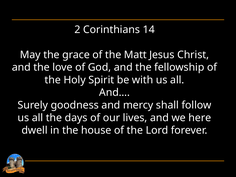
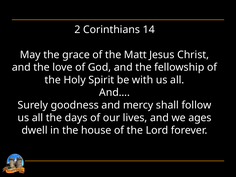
here: here -> ages (200, 118)
